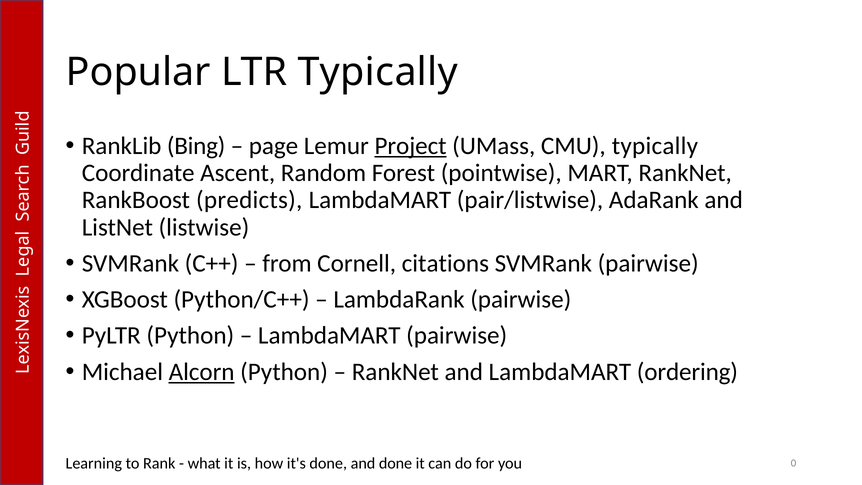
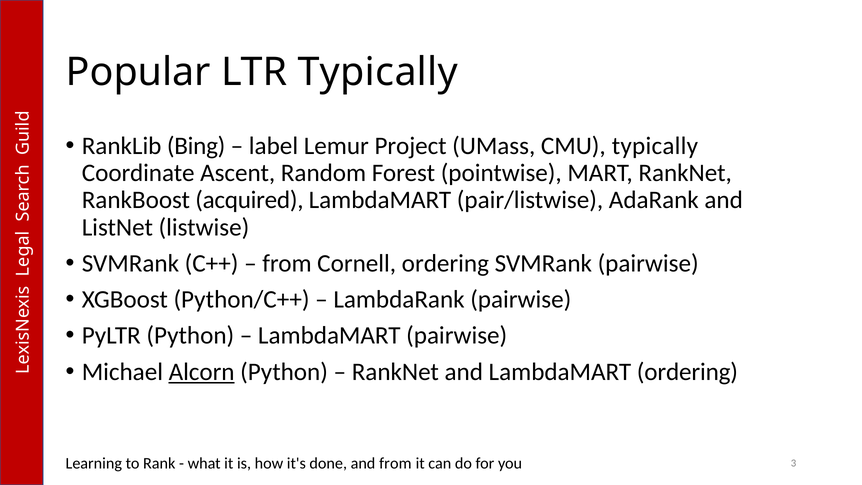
page: page -> label (273, 146)
Project underline: present -> none (411, 146)
predicts: predicts -> acquired (249, 200)
Cornell citations: citations -> ordering (445, 263)
and done: done -> from (395, 463)
0: 0 -> 3 (794, 463)
